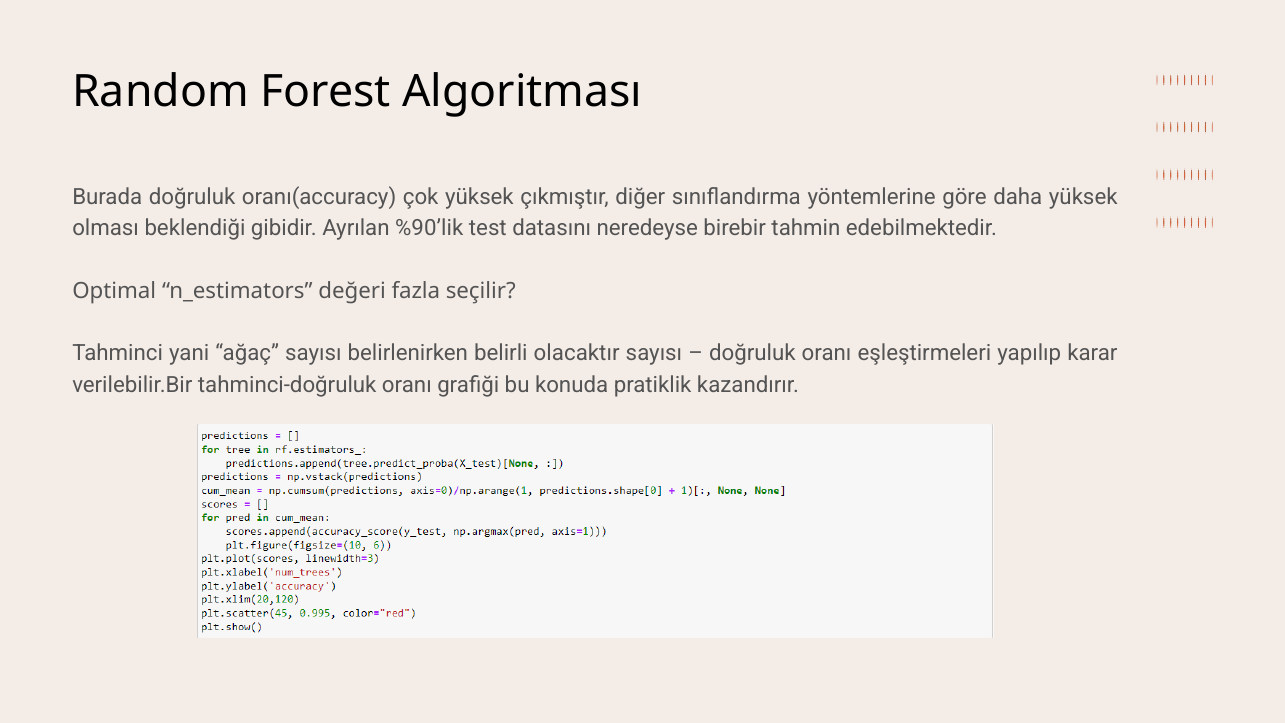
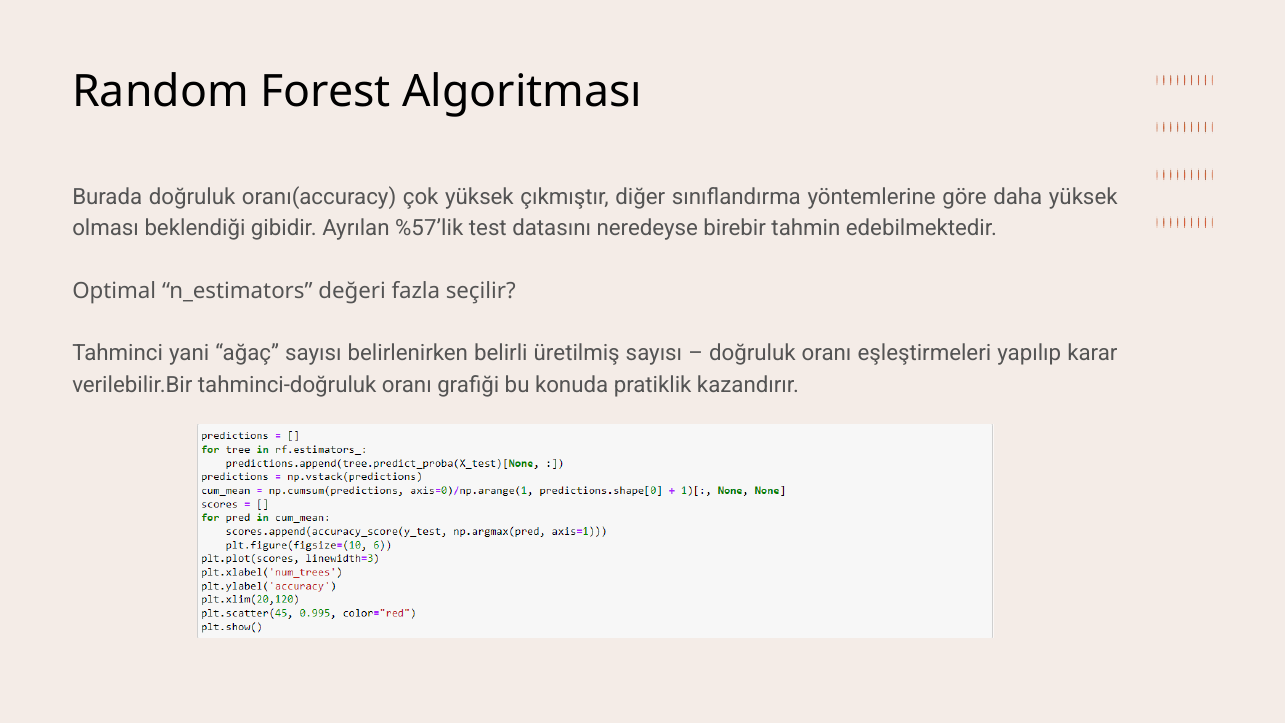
%90’lik: %90’lik -> %57’lik (429, 228)
olacaktır: olacaktır -> üretilmiş (577, 353)
